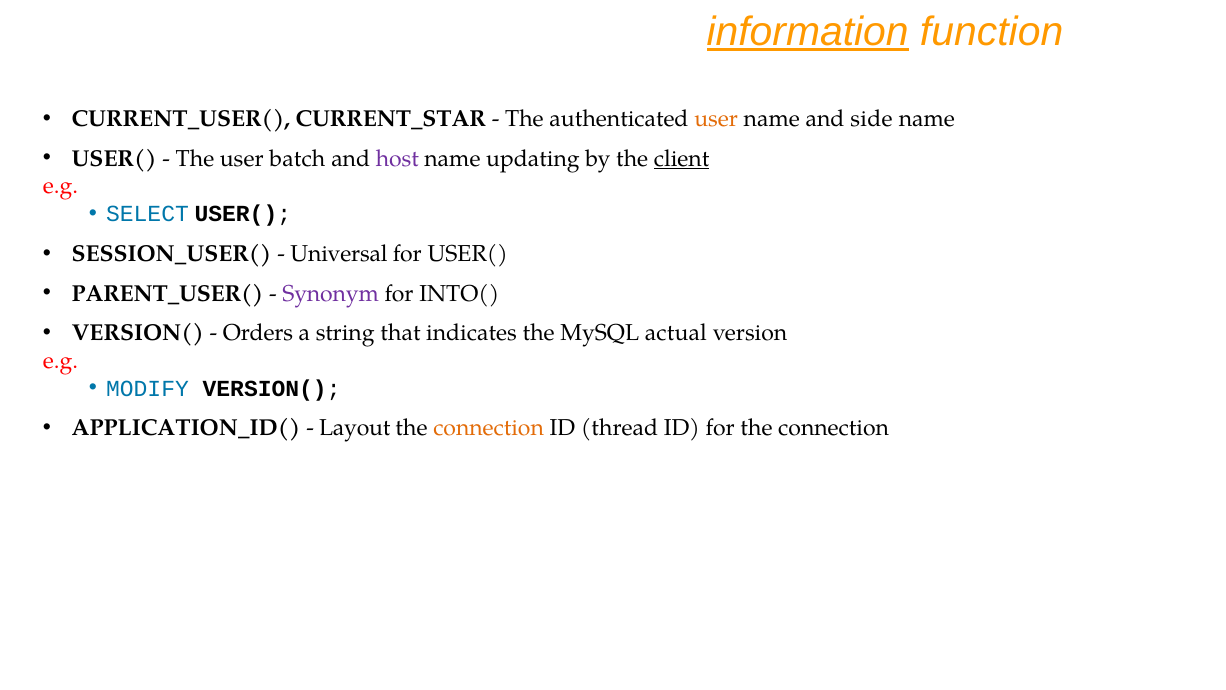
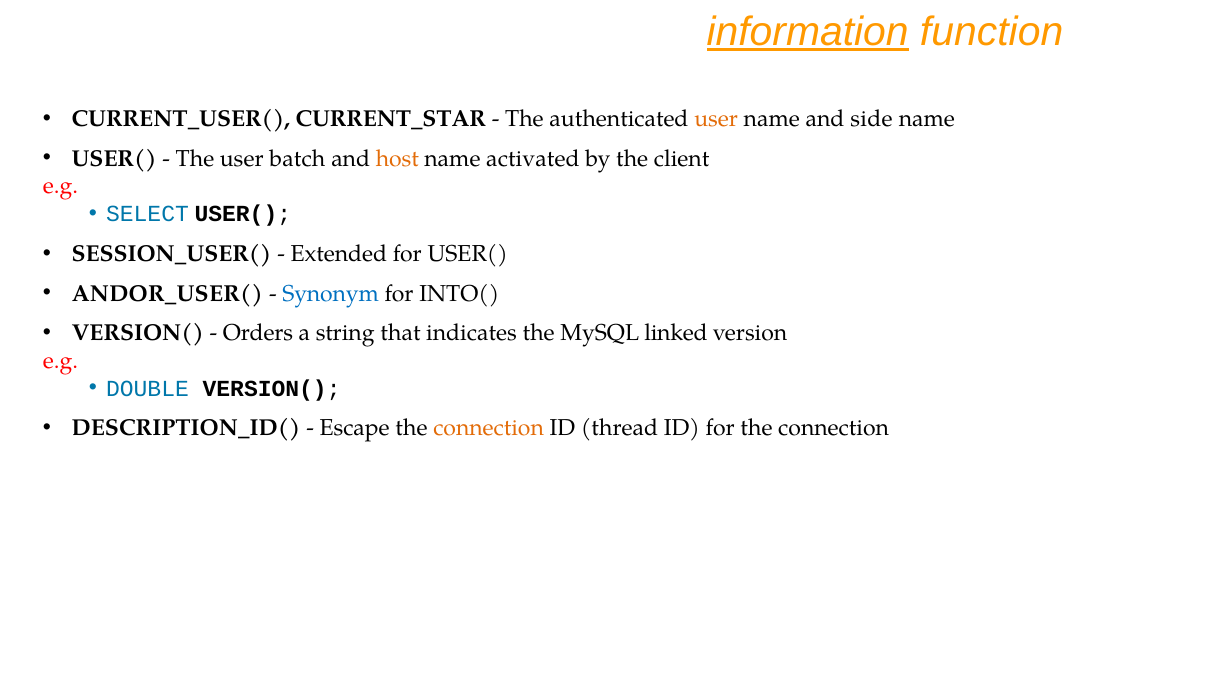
host colour: purple -> orange (397, 159)
updating: updating -> activated (533, 159)
client underline: present -> none (682, 159)
Universal: Universal -> Extended (339, 254)
PARENT_USER(: PARENT_USER( -> ANDOR_USER( (167, 293)
Synonym colour: purple -> blue (331, 293)
actual: actual -> linked (676, 333)
MODIFY: MODIFY -> DOUBLE (147, 388)
APPLICATION_ID(: APPLICATION_ID( -> DESCRIPTION_ID( (186, 428)
Layout: Layout -> Escape (355, 428)
